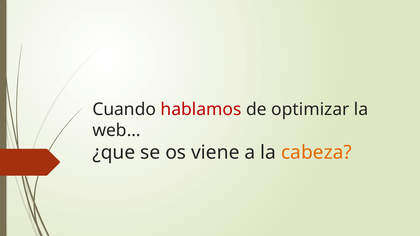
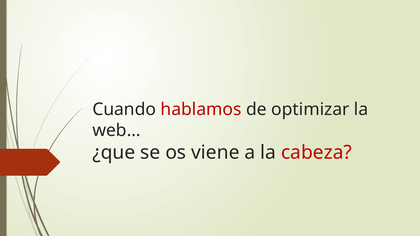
cabeza colour: orange -> red (316, 153)
